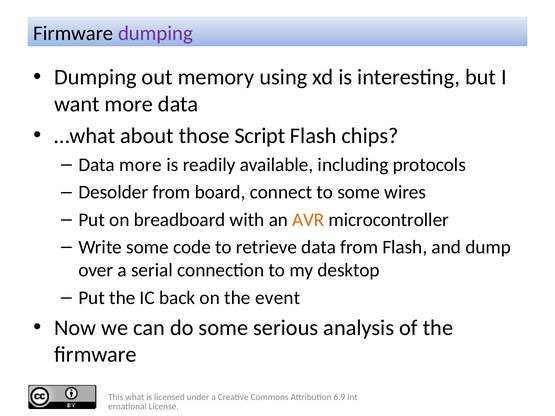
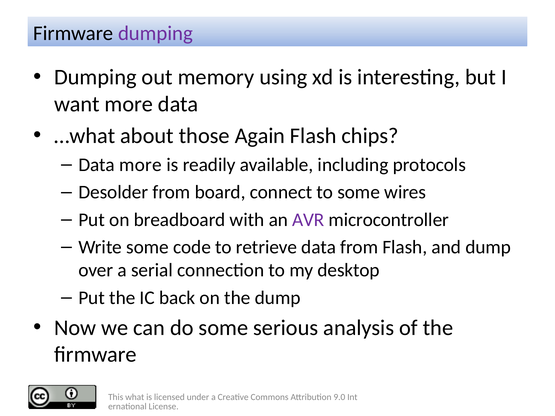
Script: Script -> Again (260, 136)
AVR colour: orange -> purple (308, 220)
the event: event -> dump (278, 298)
6.9: 6.9 -> 9.0 (339, 397)
